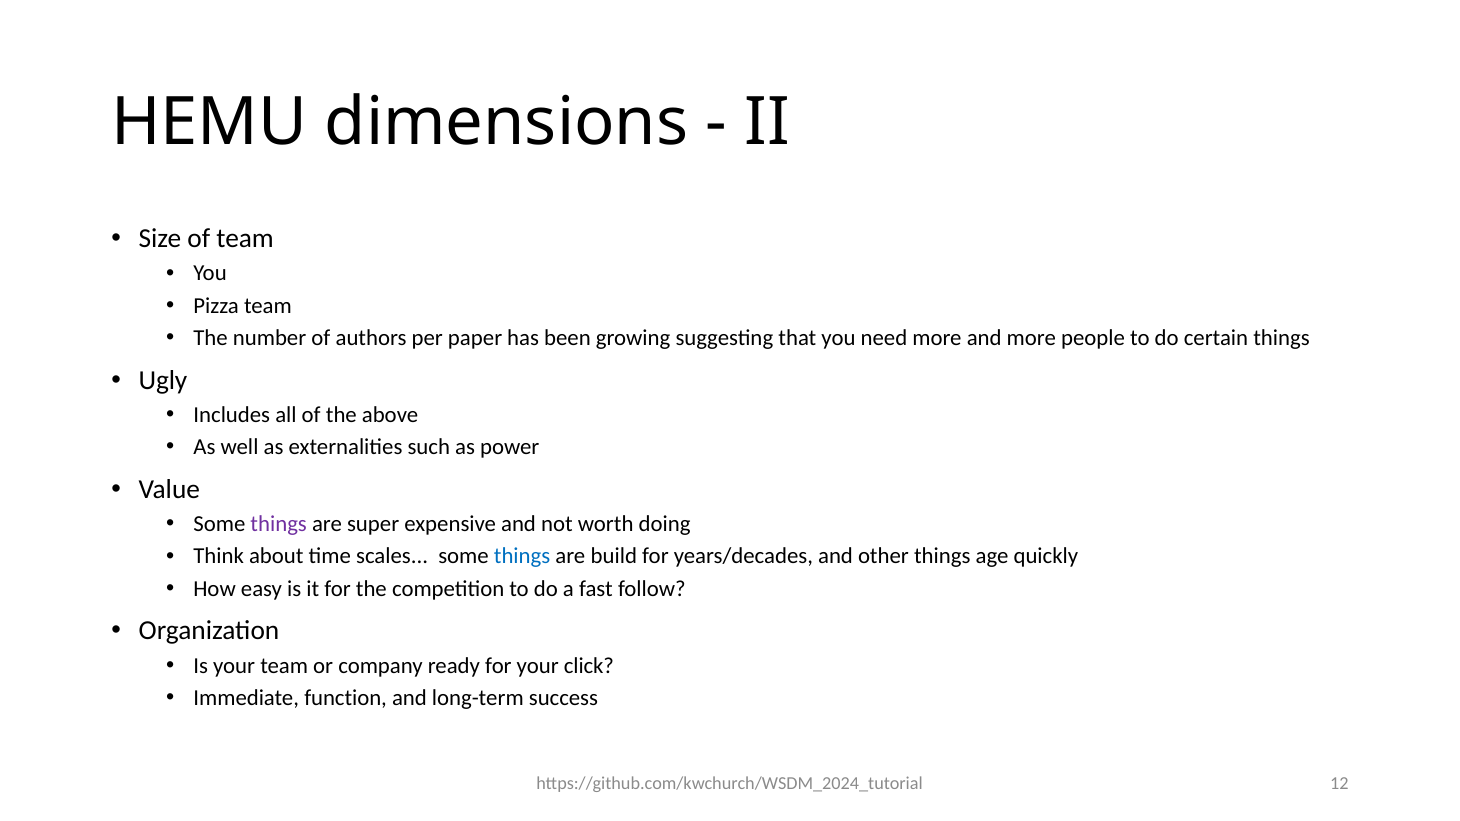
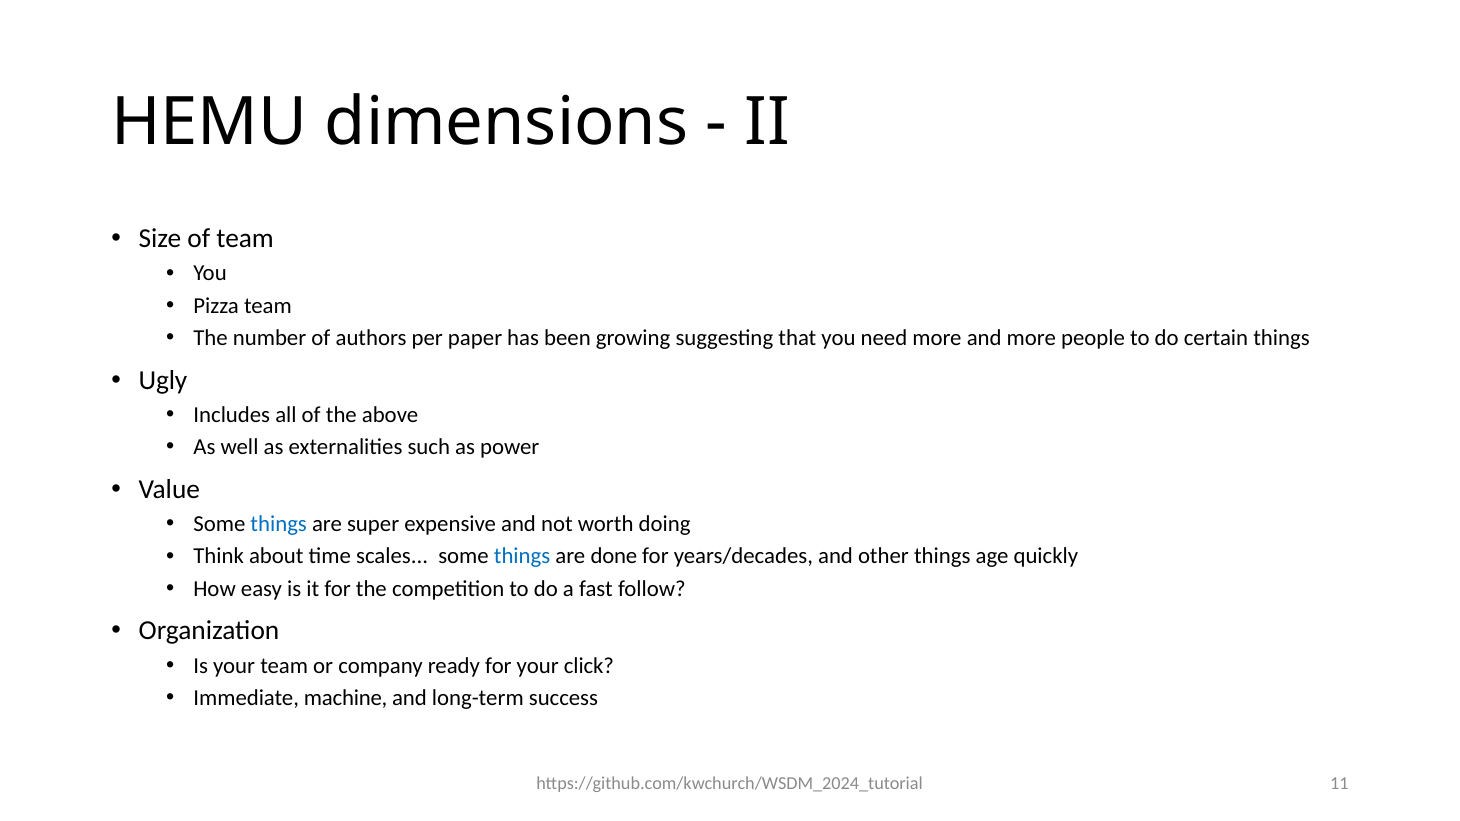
things colour: purple -> blue (279, 524)
build: build -> done (614, 556)
function: function -> machine (346, 698)
12: 12 -> 11 (1339, 784)
